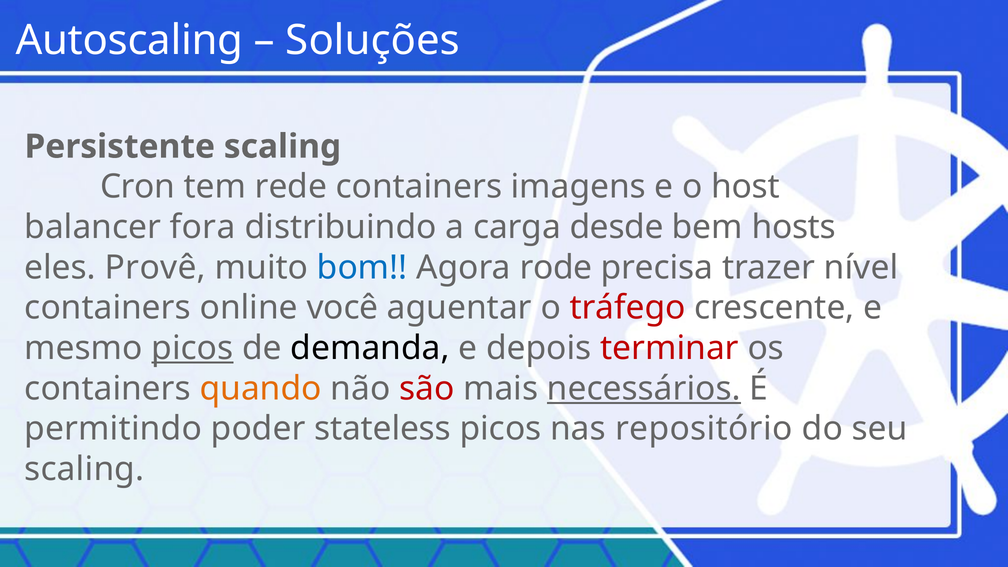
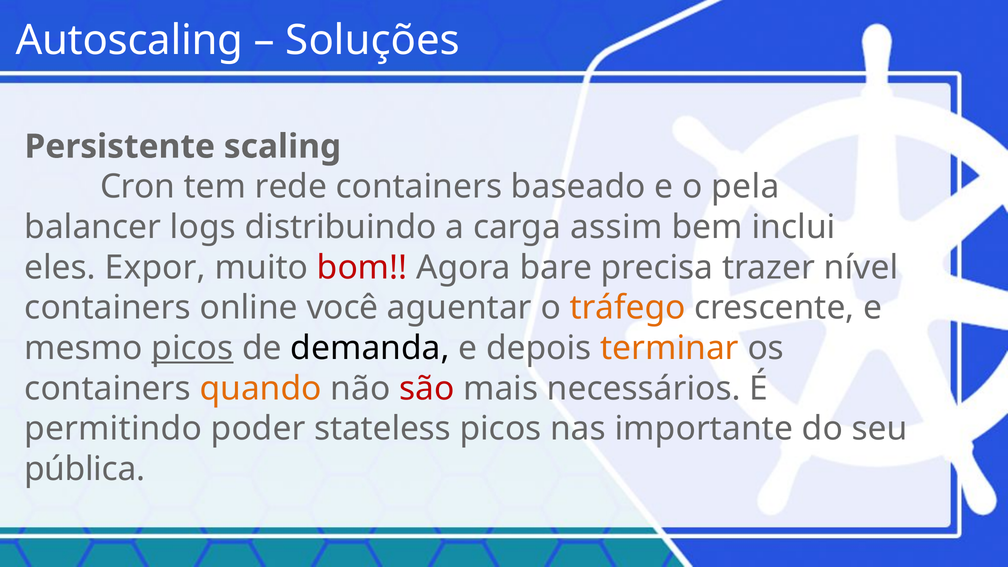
imagens: imagens -> baseado (578, 187)
host: host -> pela (745, 187)
fora: fora -> logs (203, 227)
desde: desde -> assim (616, 227)
hosts: hosts -> inclui (794, 227)
Provê: Provê -> Expor (155, 268)
bom colour: blue -> red (362, 268)
rode: rode -> bare (556, 268)
tráfego colour: red -> orange (628, 308)
terminar colour: red -> orange (670, 348)
necessários underline: present -> none (644, 389)
repositório: repositório -> importante (704, 429)
scaling: scaling -> pública (85, 469)
